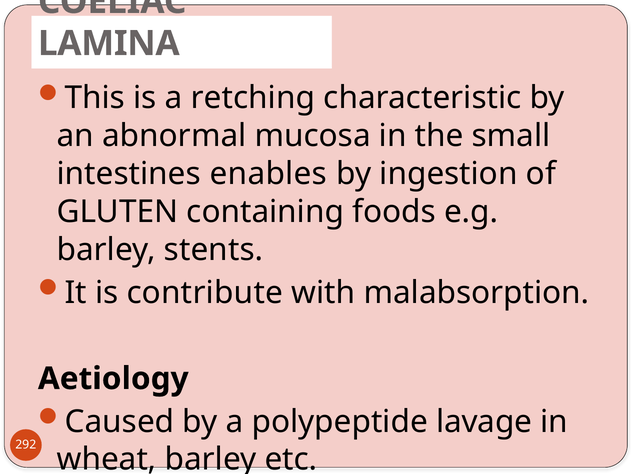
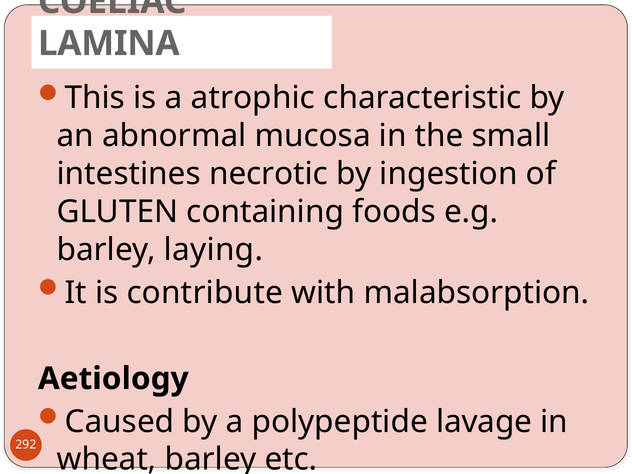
retching: retching -> atrophic (253, 98)
enables: enables -> necrotic (269, 174)
stents: stents -> laying (213, 250)
